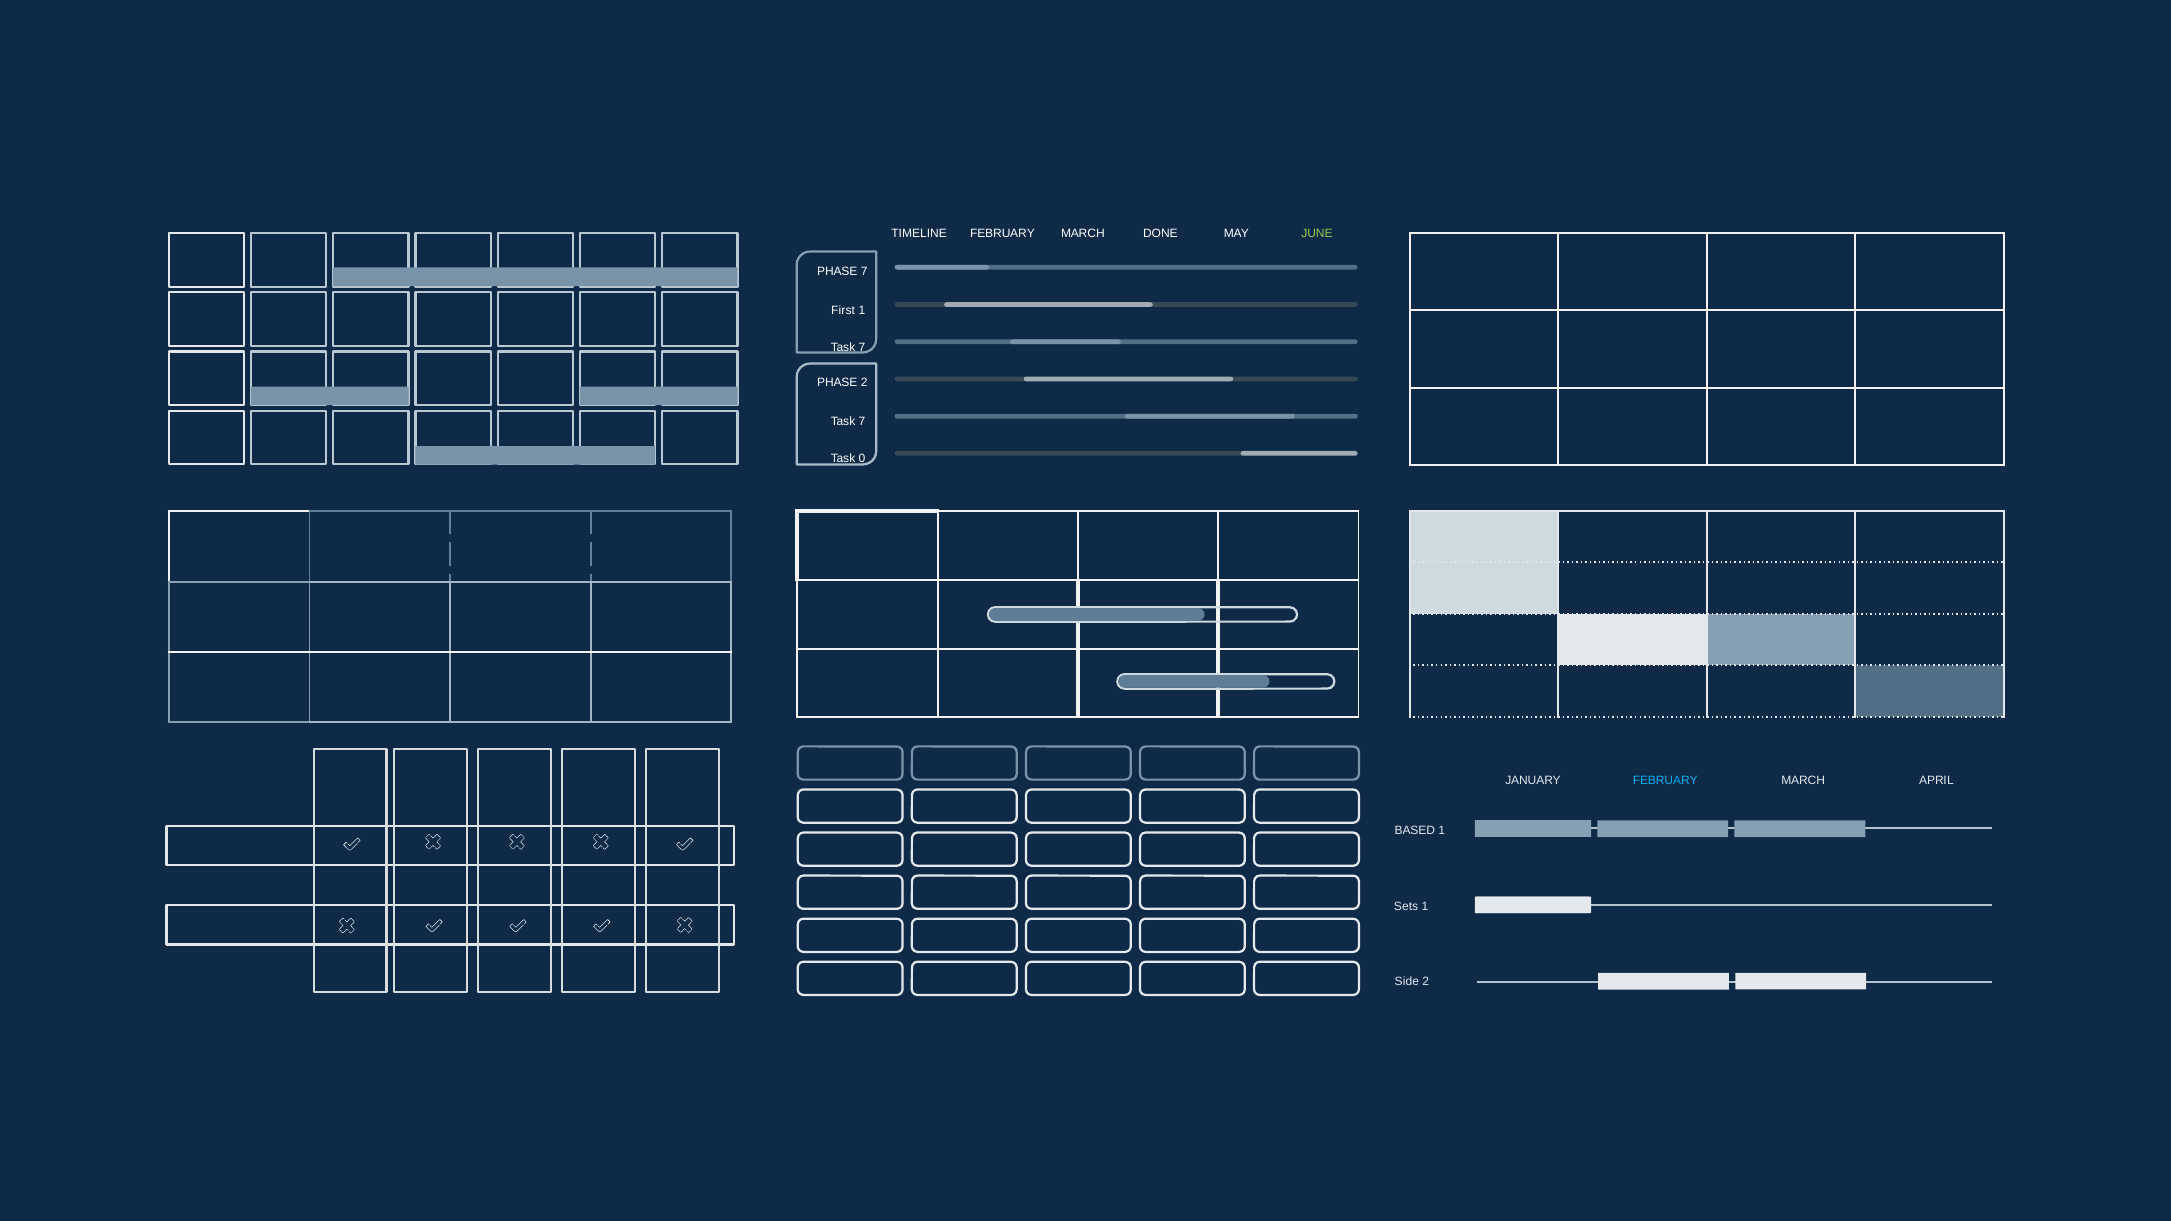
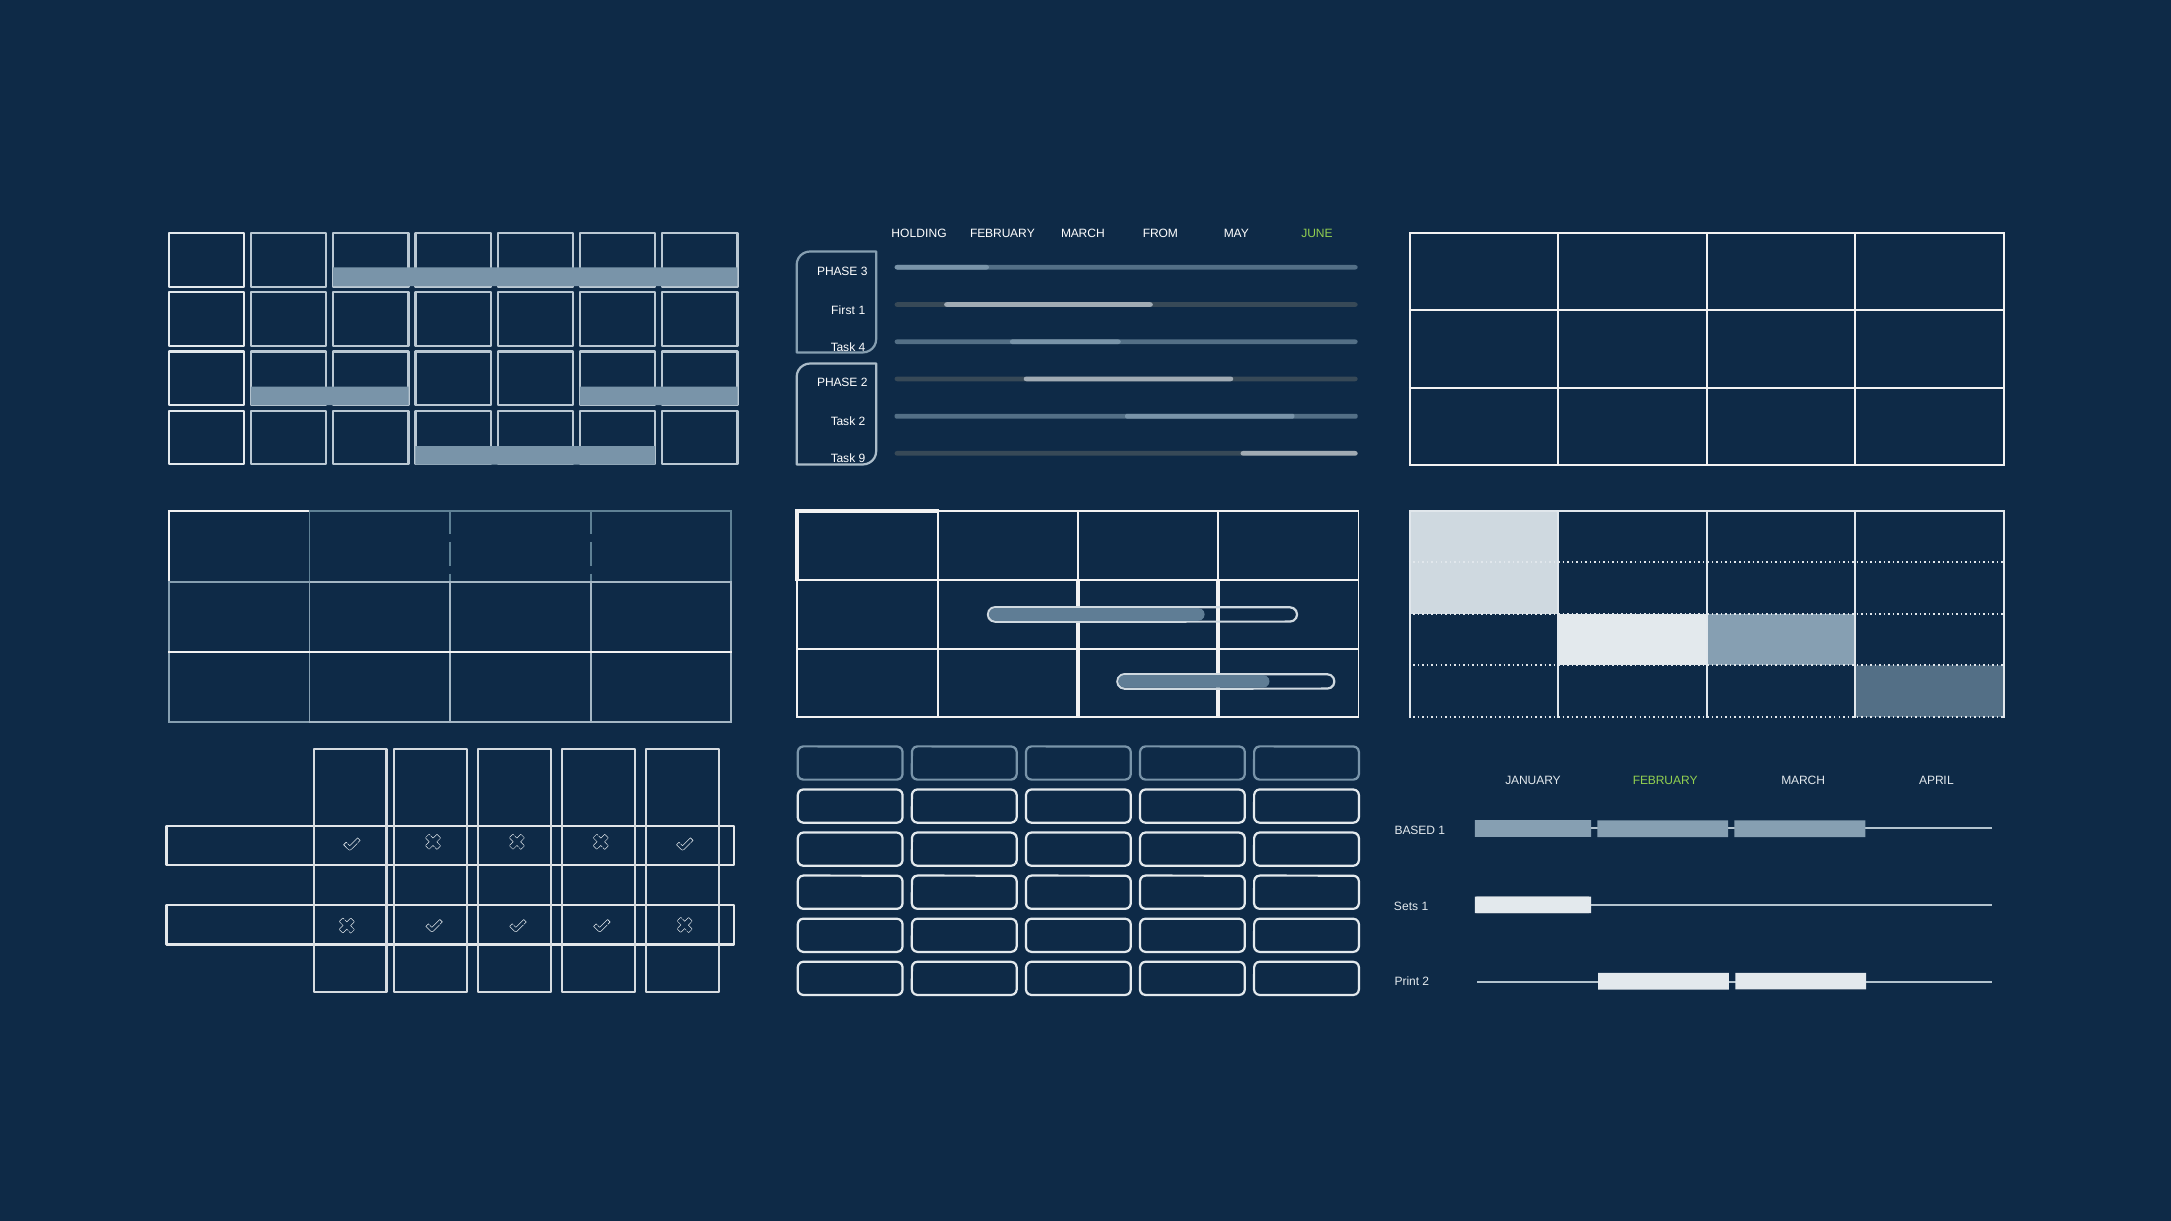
TIMELINE: TIMELINE -> HOLDING (919, 234)
DONE: DONE -> FROM (1160, 234)
PHASE 7: 7 -> 3 (864, 272)
7: 7 -> 4 (862, 347)
7: 7 -> 2 (862, 422)
0: 0 -> 9 (862, 459)
FEBRUARY colour: light blue -> light green (1665, 781)
Side: Side -> Print (1407, 982)
